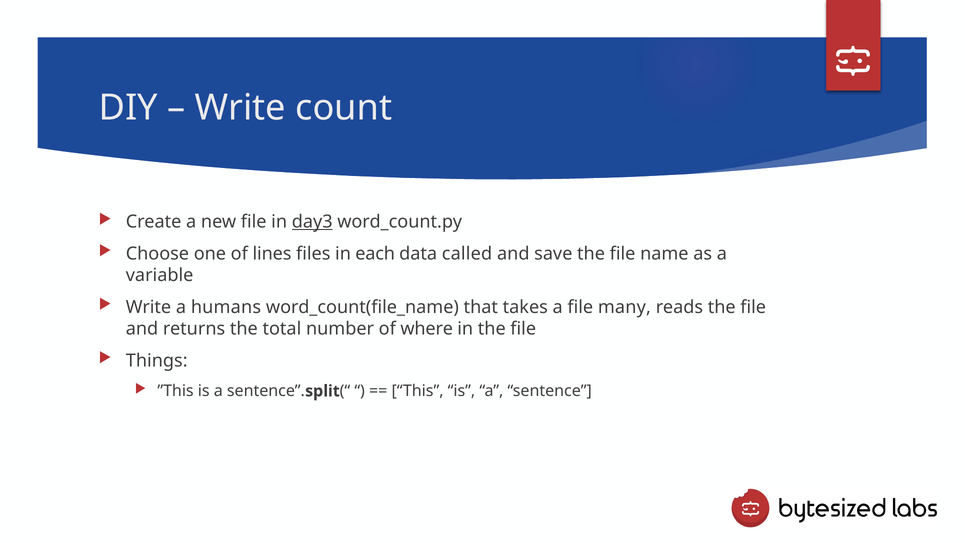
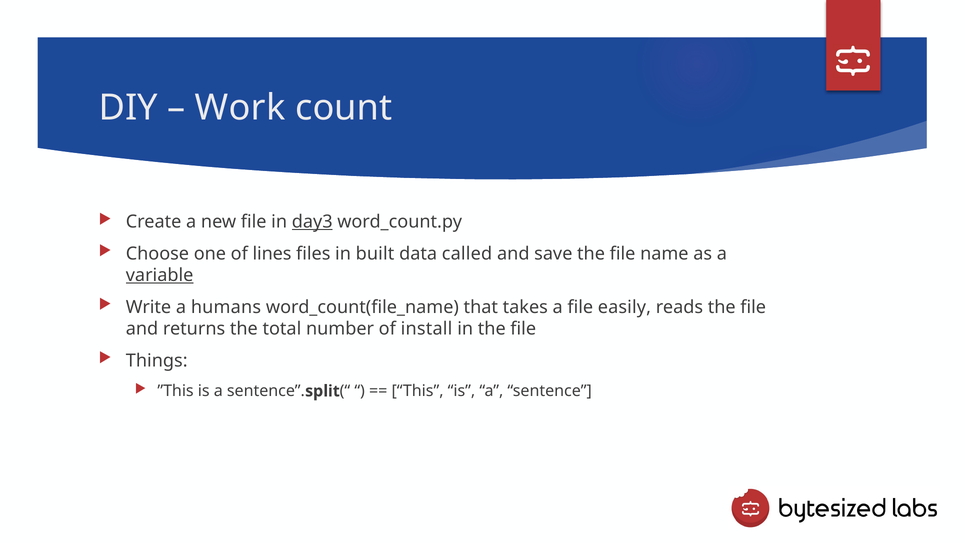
Write: Write -> Work (240, 108)
each: each -> built (375, 254)
variable underline: none -> present (160, 275)
many: many -> easily (624, 307)
where: where -> install (427, 329)
